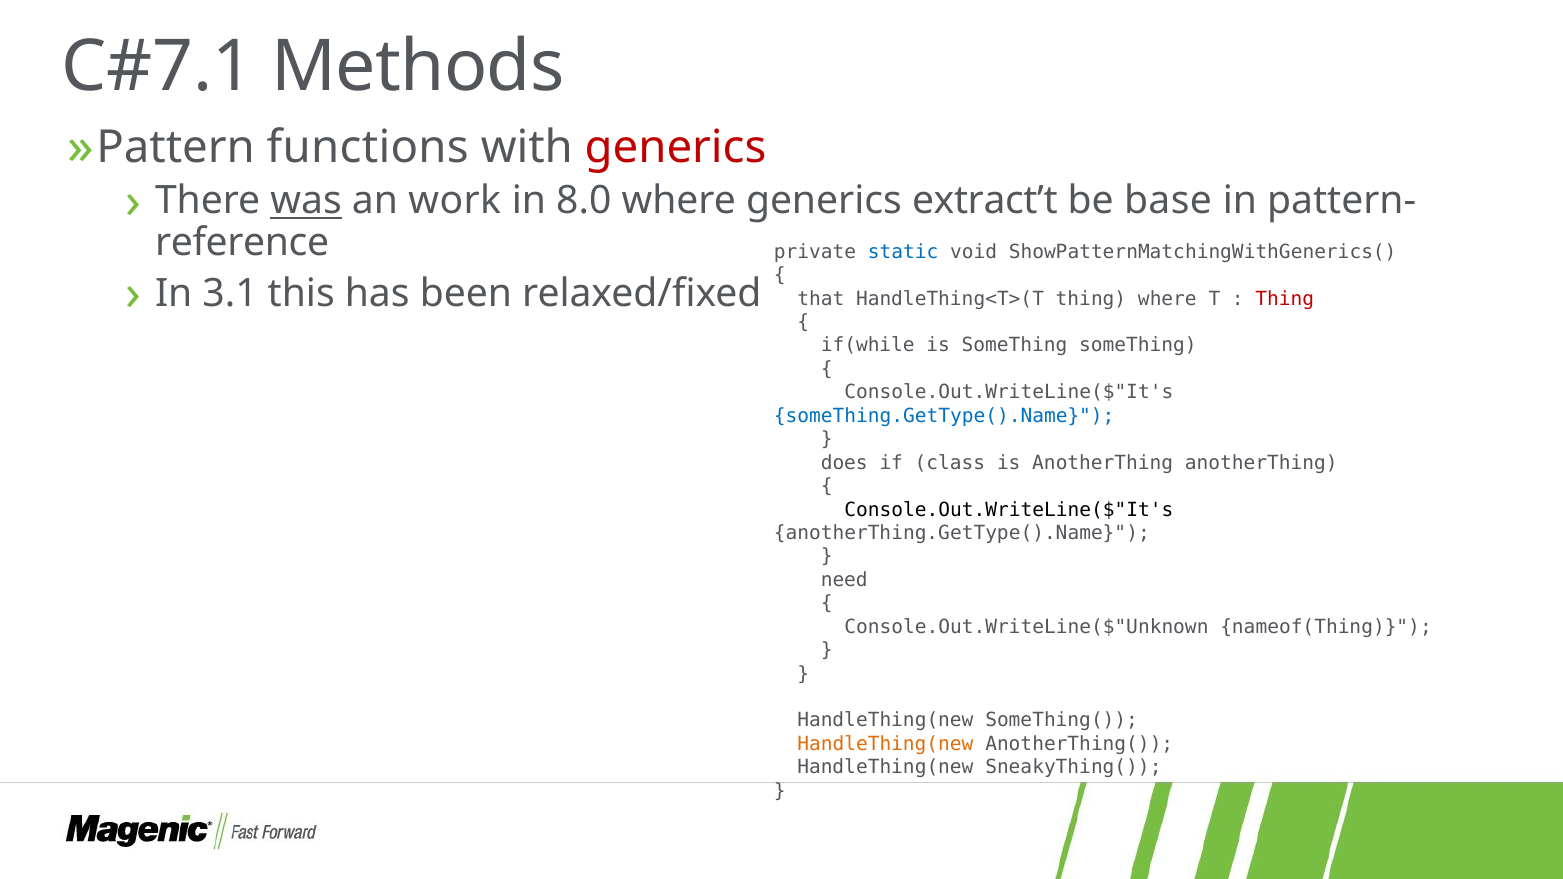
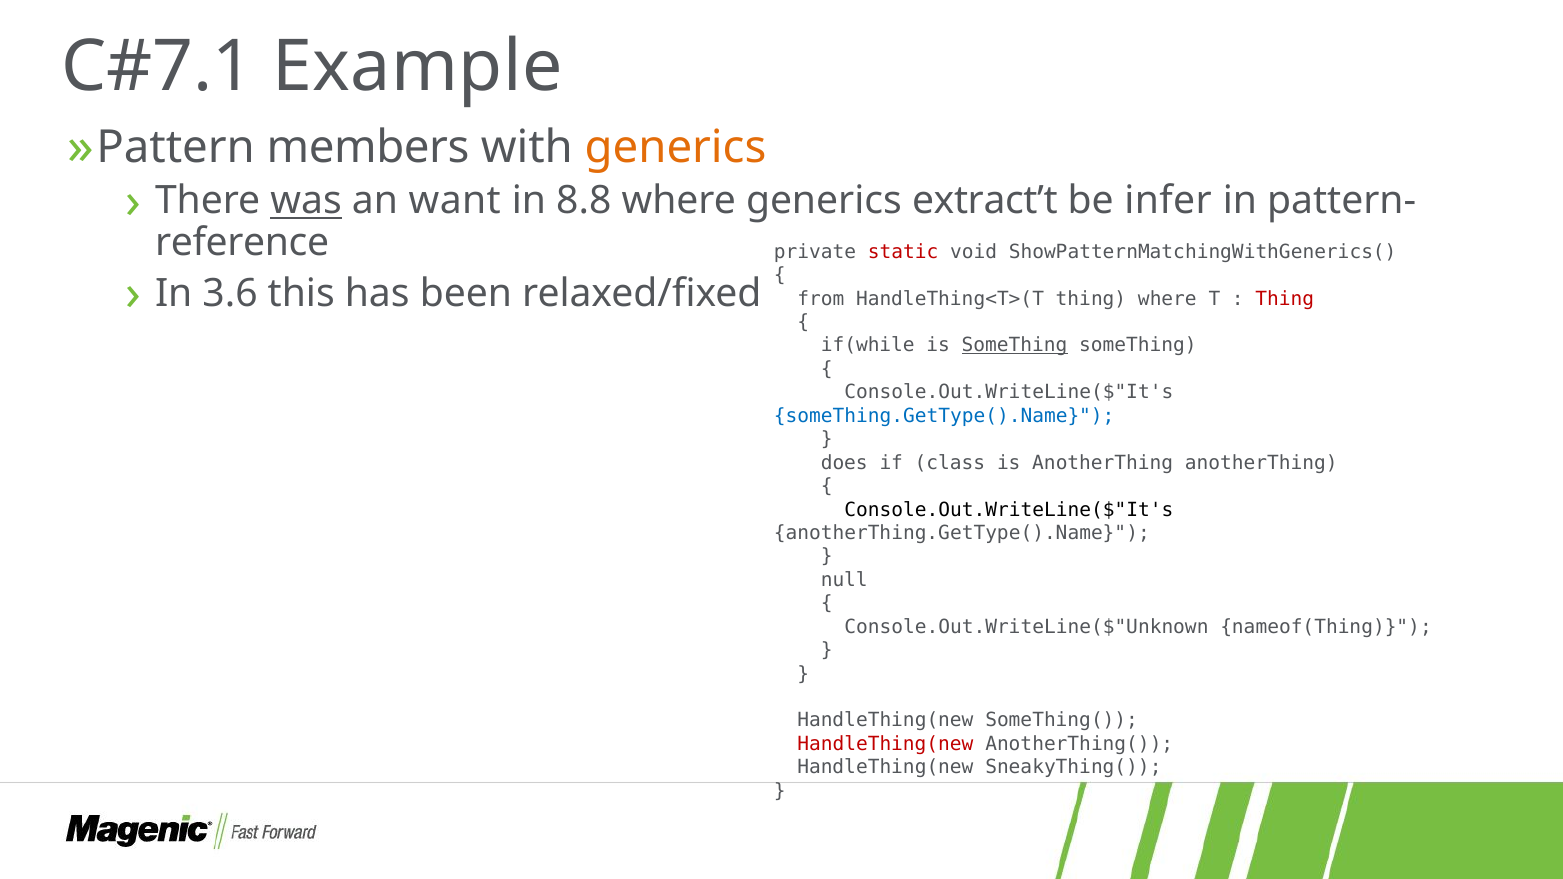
Methods: Methods -> Example (418, 67)
functions: functions -> members (368, 147)
generics colour: red -> orange (676, 147)
work: work -> want (455, 201)
8.0: 8.0 -> 8.8 (584, 201)
base: base -> infer (1168, 201)
static colour: blue -> red (903, 252)
3.1: 3.1 -> 3.6 (230, 293)
that: that -> from (821, 299)
SomeThing underline: none -> present (1015, 346)
need: need -> null (844, 580)
HandleThing(new colour: orange -> red (885, 744)
